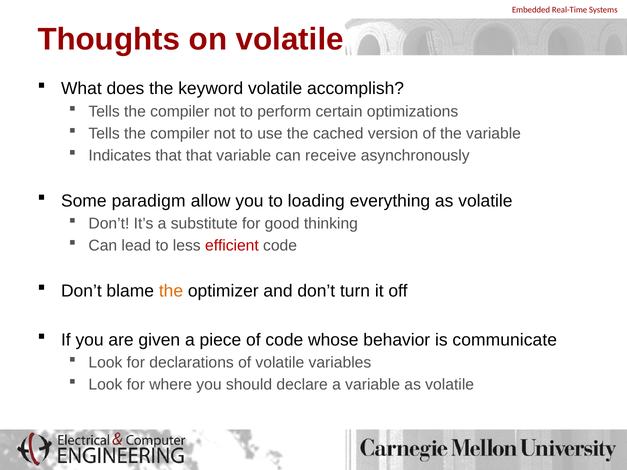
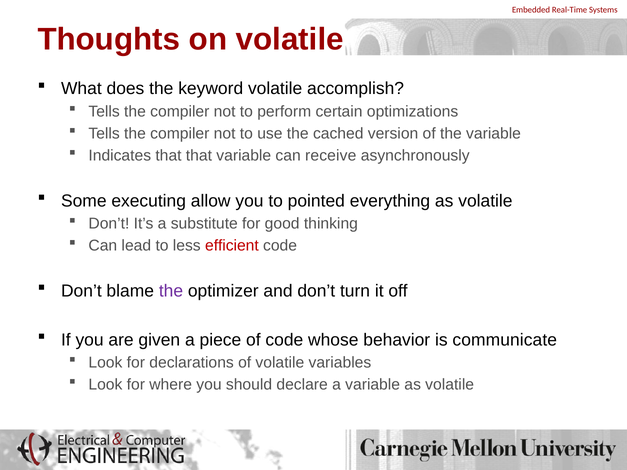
paradigm: paradigm -> executing (149, 201)
loading: loading -> pointed (316, 201)
the colour: orange -> purple (171, 291)
